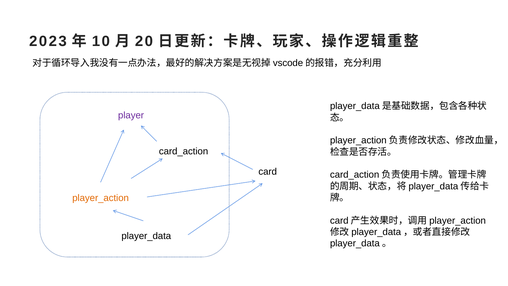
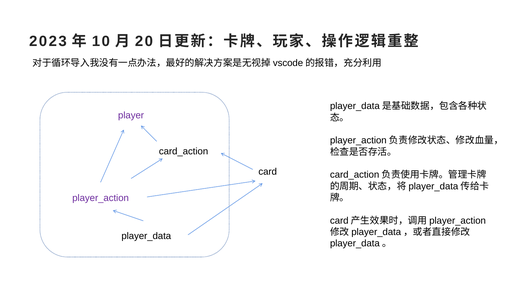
player_action colour: orange -> purple (101, 198)
